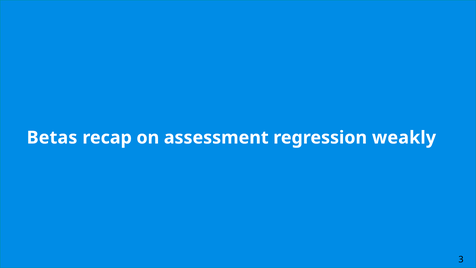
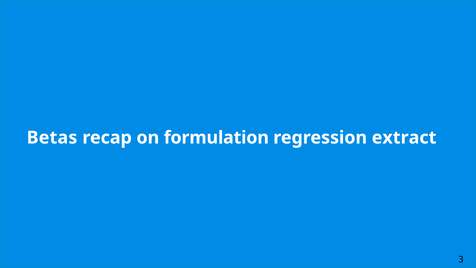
assessment: assessment -> formulation (216, 138)
weakly: weakly -> extract (404, 138)
